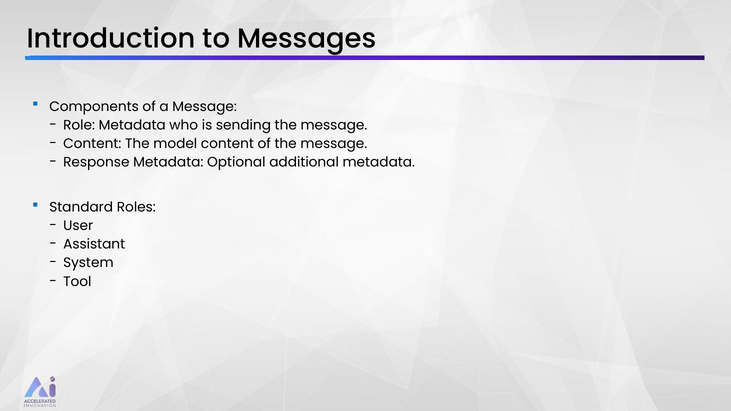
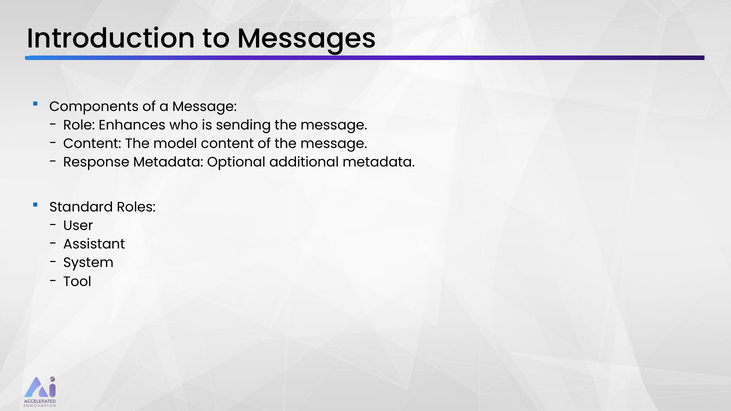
Role Metadata: Metadata -> Enhances (132, 125)
